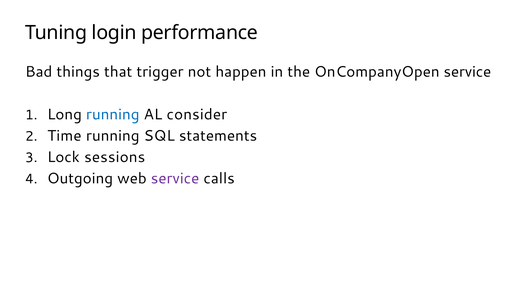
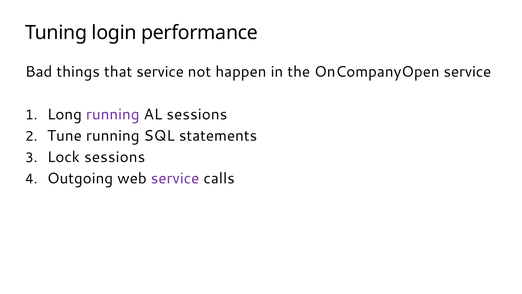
that trigger: trigger -> service (160, 72)
running colour: blue -> purple (113, 114)
AL consider: consider -> sessions (197, 114)
Time: Time -> Tune (64, 136)
